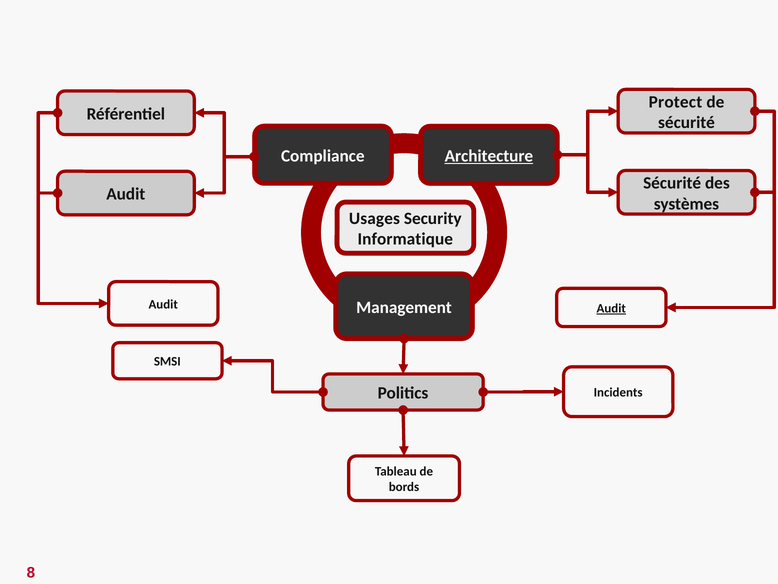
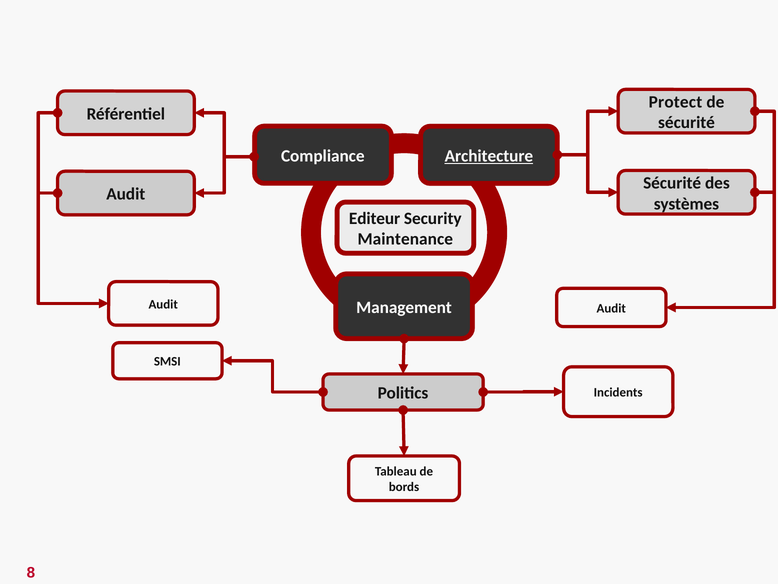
Usages: Usages -> Editeur (375, 218)
Informatique: Informatique -> Maintenance (405, 239)
Audit underline: present -> none (611, 308)
